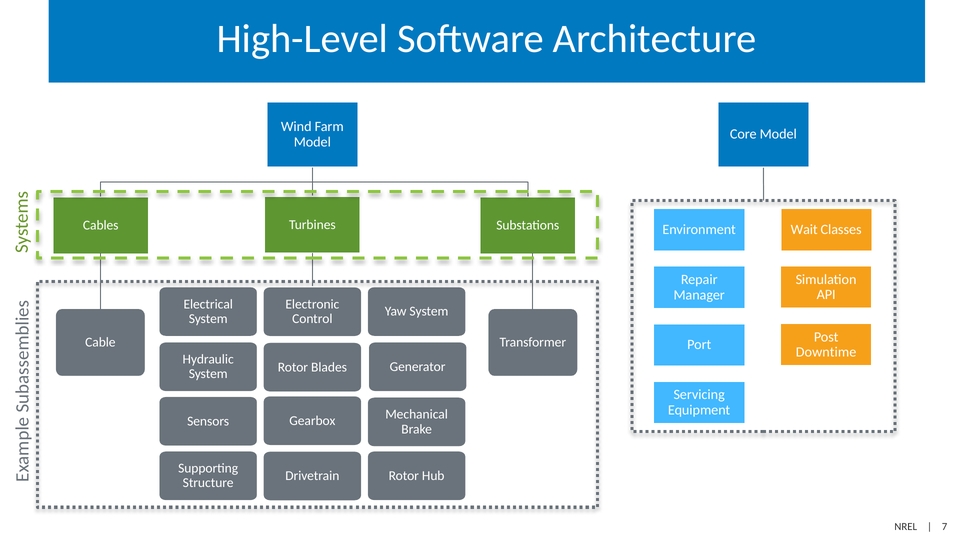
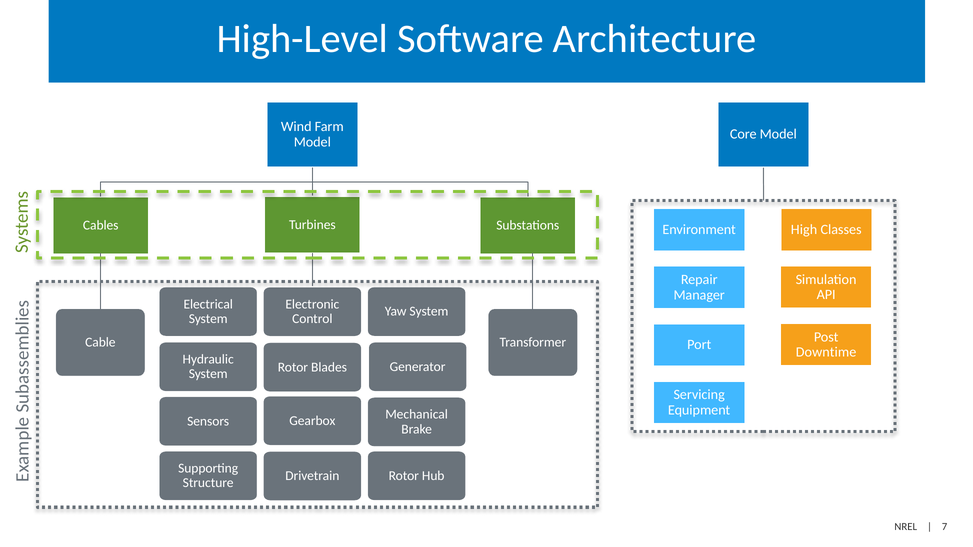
Wait: Wait -> High (804, 230)
